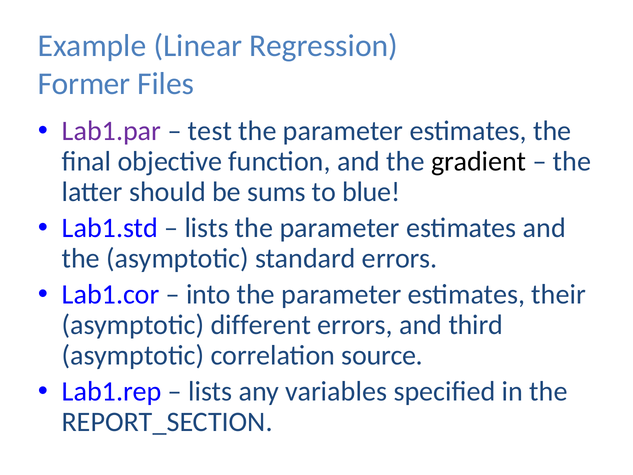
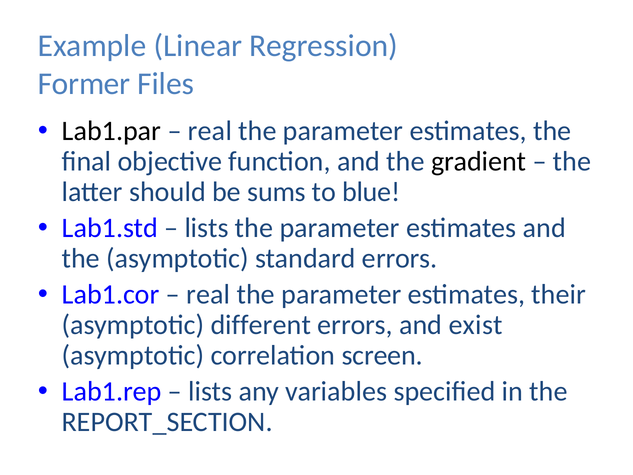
Lab1.par colour: purple -> black (111, 131)
test: test -> real (210, 131)
into: into -> real (208, 294)
third: third -> exist (476, 325)
source: source -> screen (382, 355)
